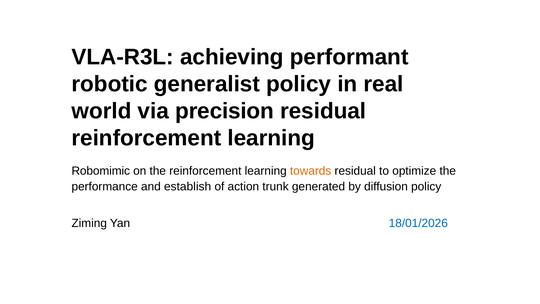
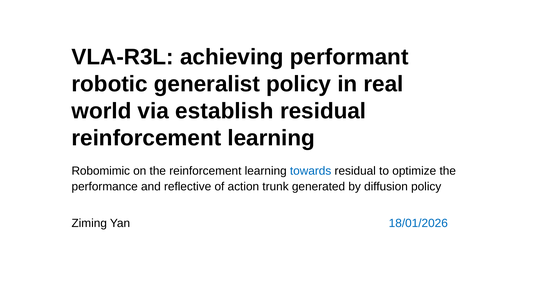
precision: precision -> establish (224, 111)
towards colour: orange -> blue (311, 171)
establish: establish -> reflective (188, 186)
